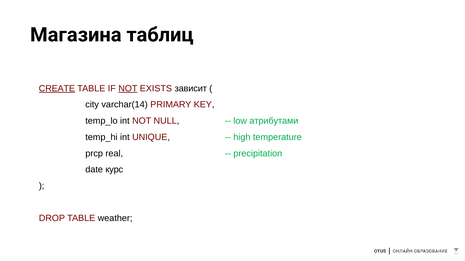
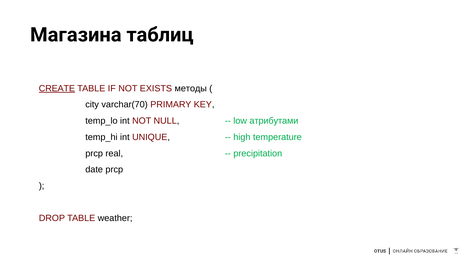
NOT underline: present -> none (128, 89)
зависит: зависит -> методы (191, 89)
varchar(14: varchar(14 -> varchar(70 (125, 105)
date курс: курс -> prcp (114, 170)
